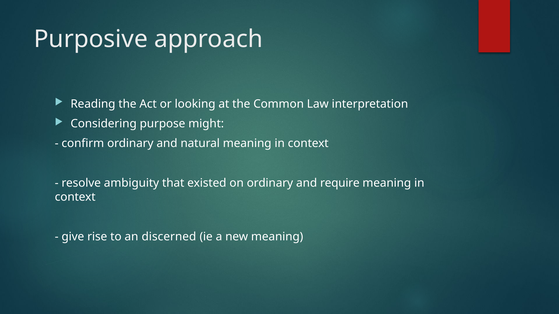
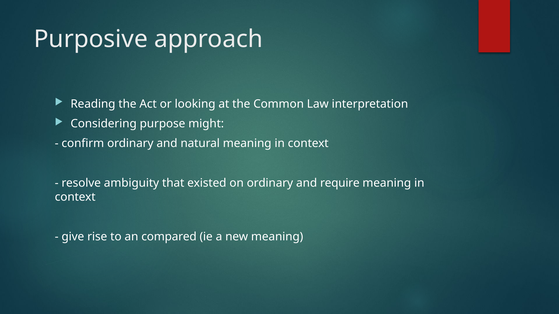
discerned: discerned -> compared (169, 237)
